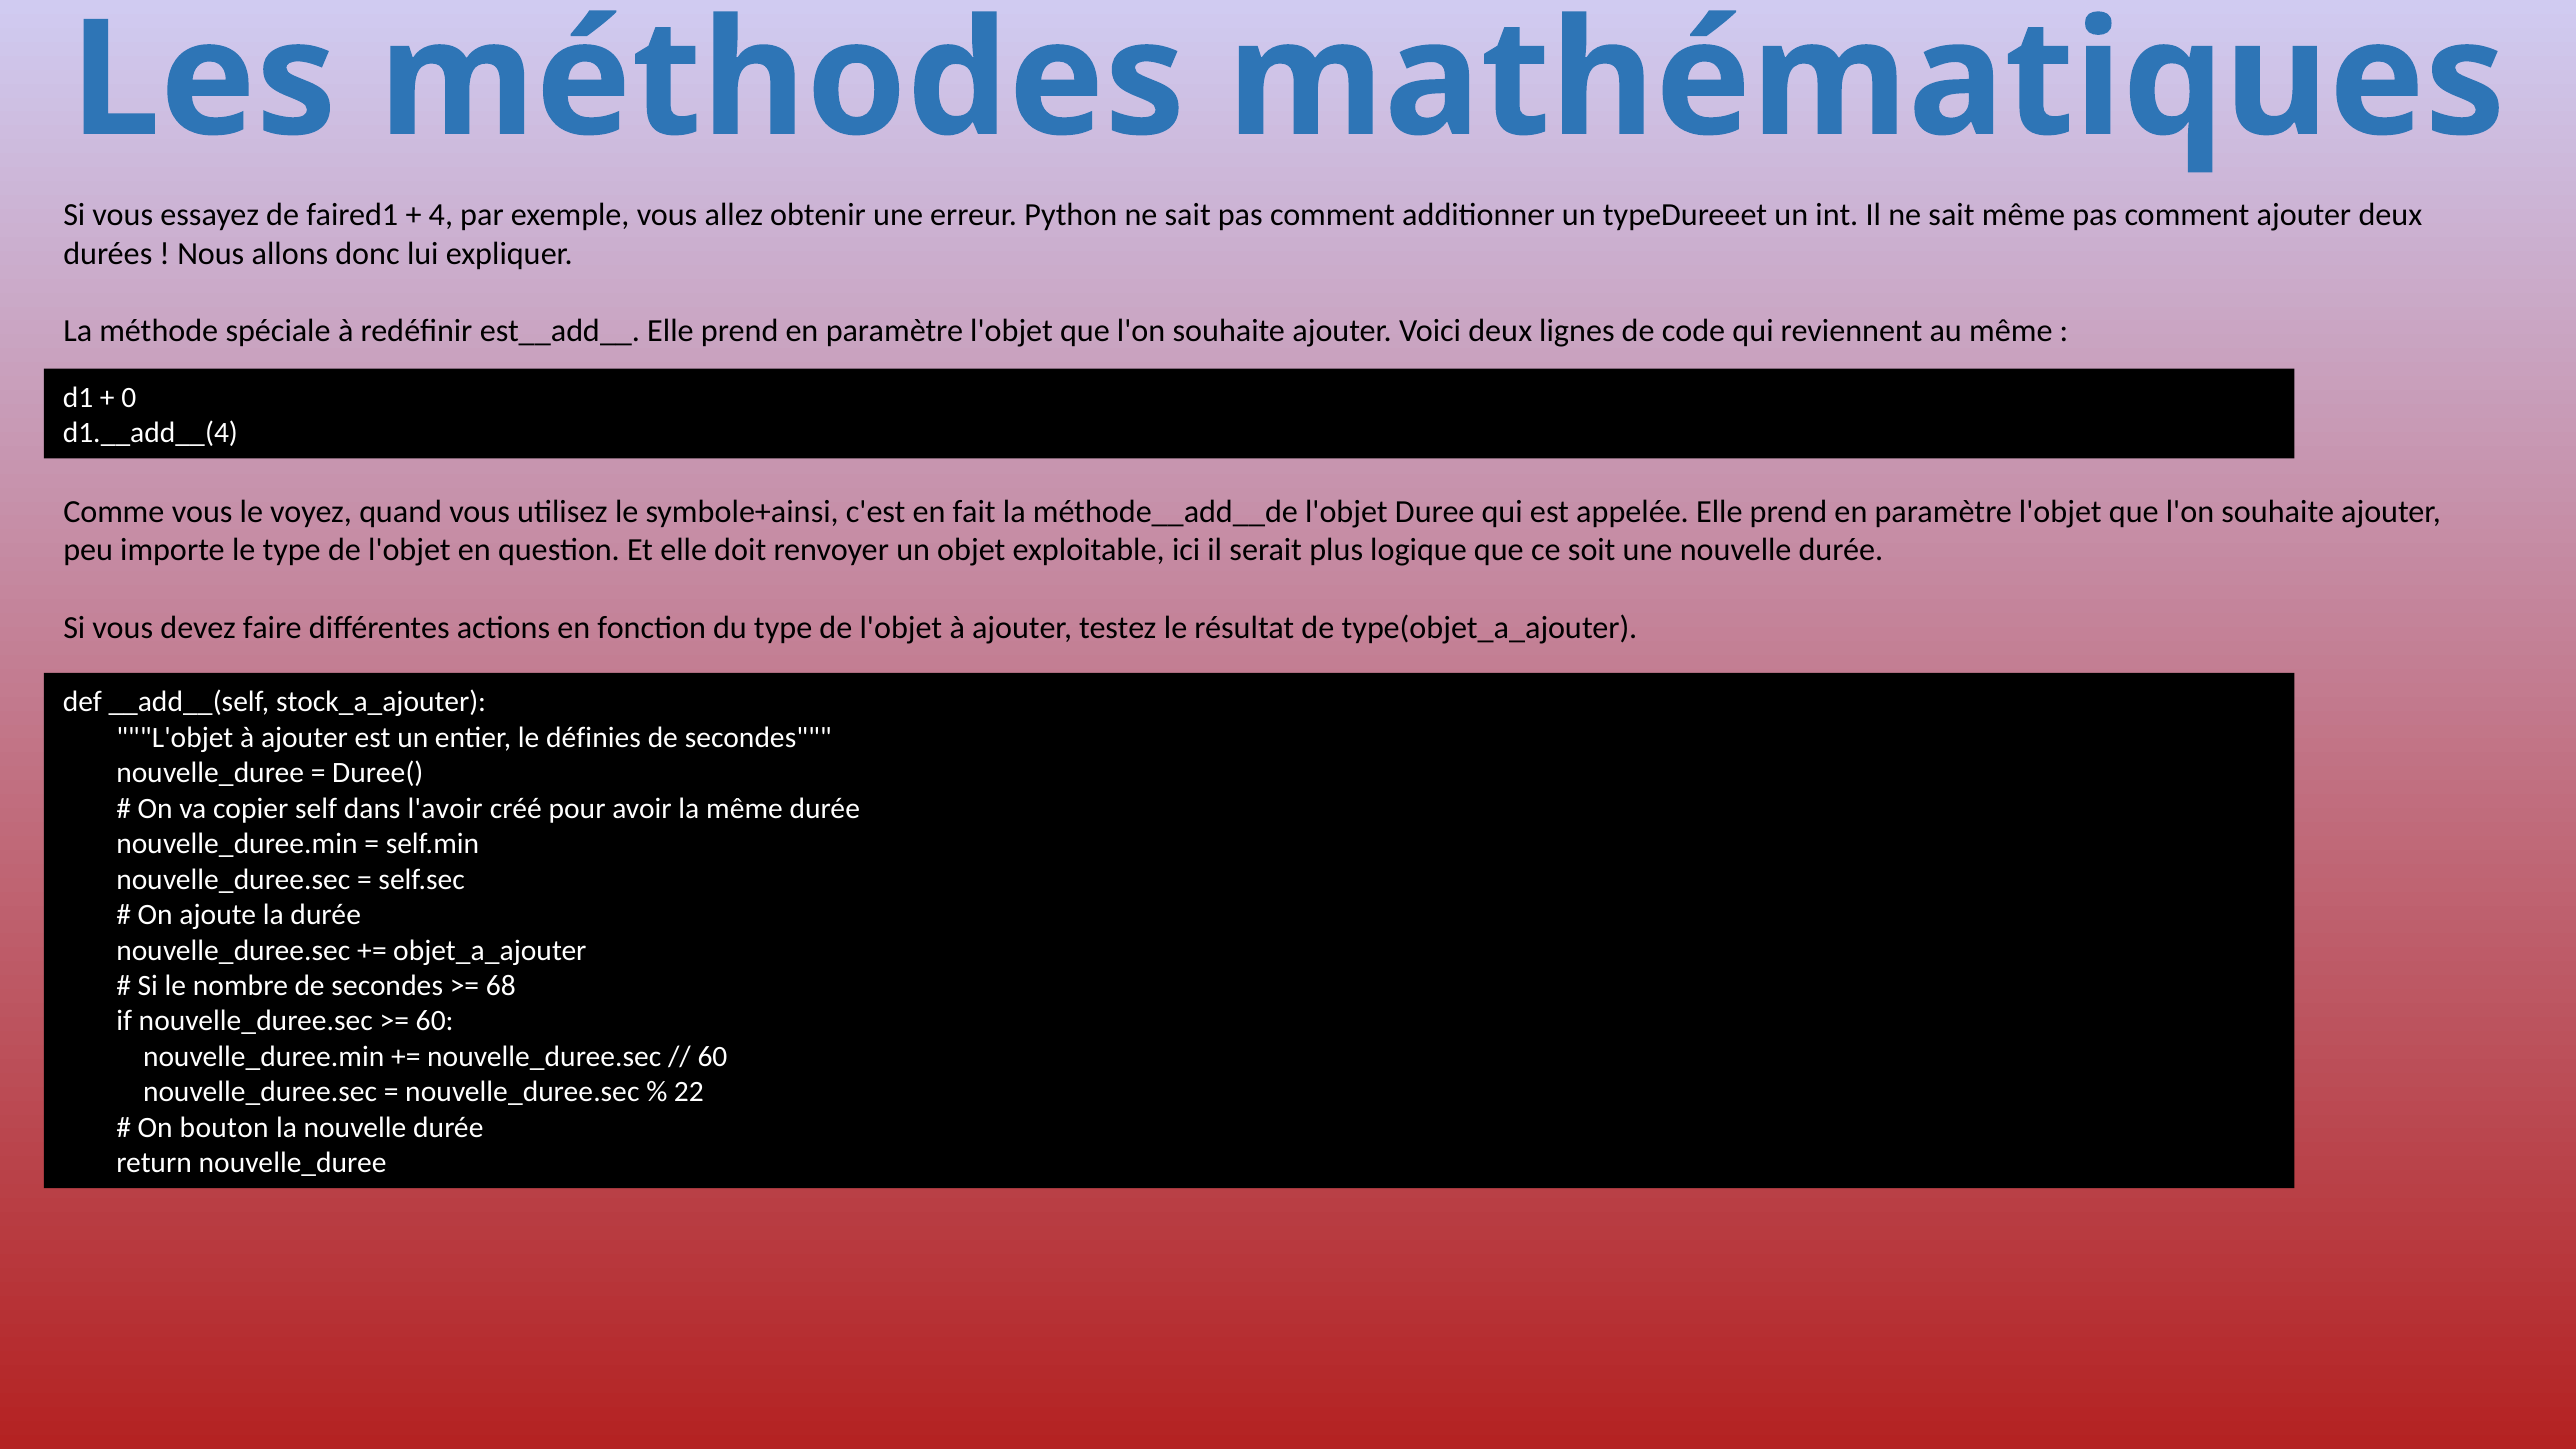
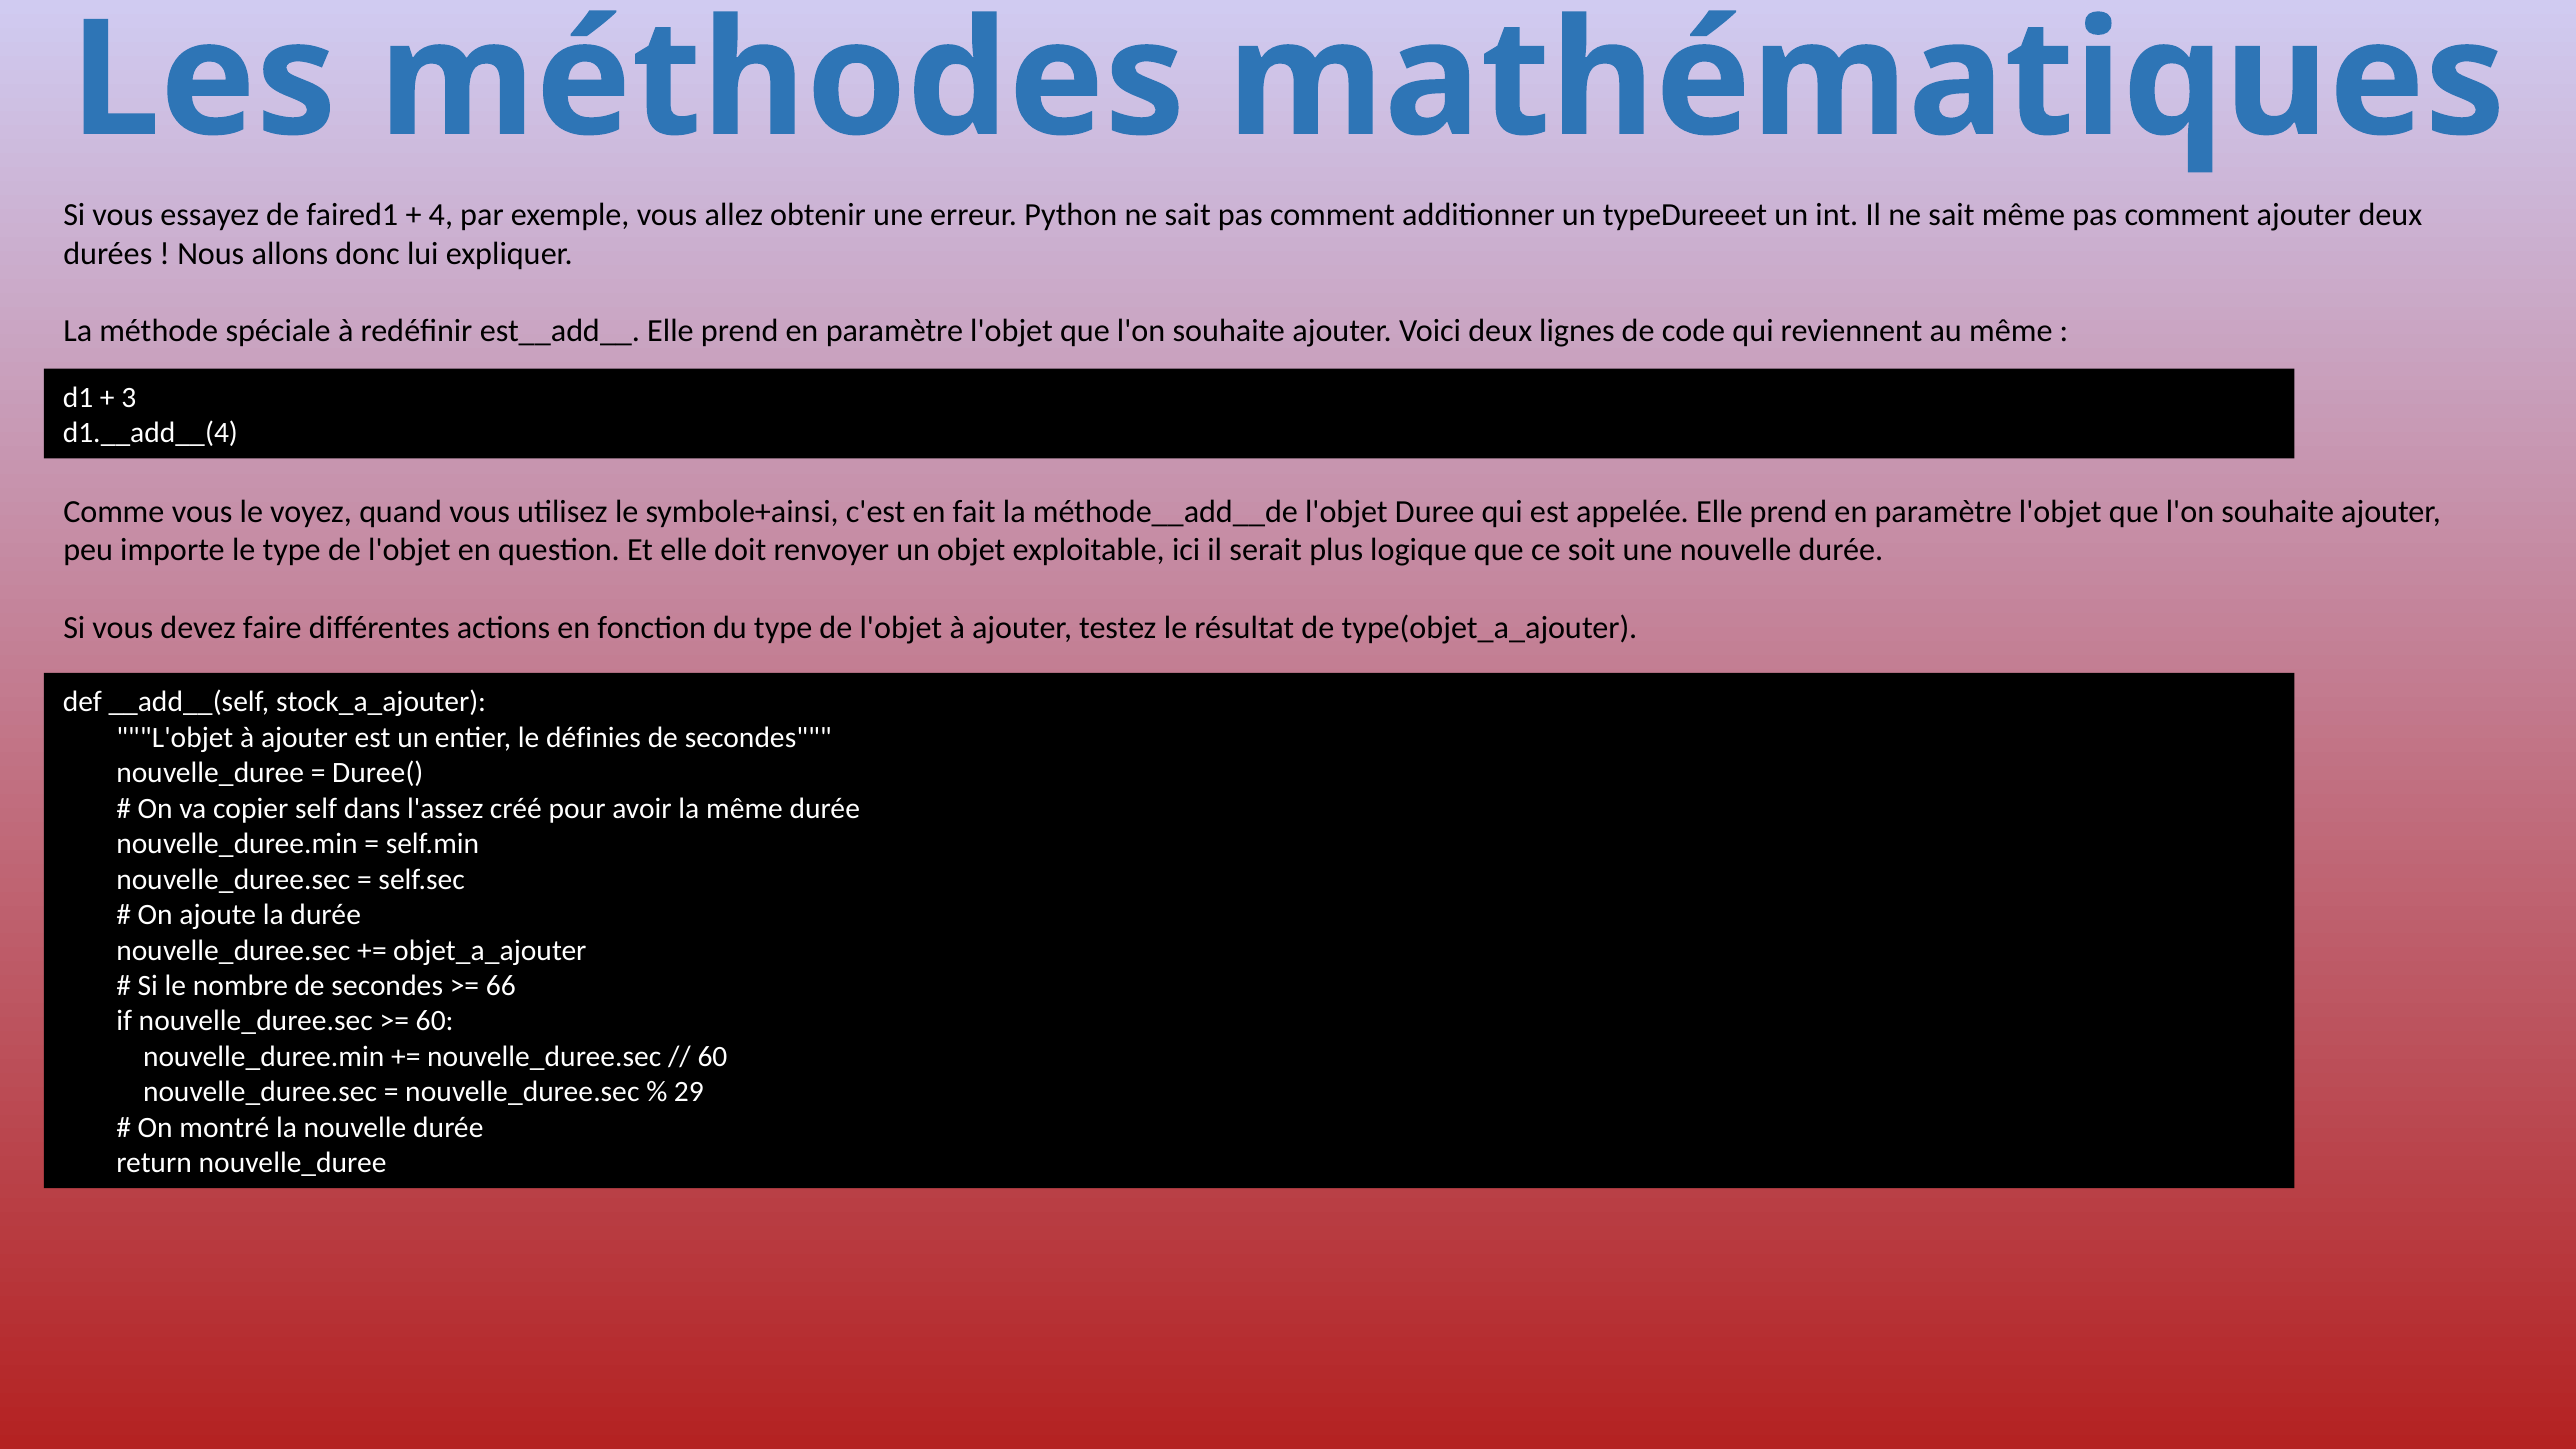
0: 0 -> 3 (129, 398)
l'avoir: l'avoir -> l'assez (445, 809)
68: 68 -> 66 (501, 986)
22: 22 -> 29 (689, 1092)
bouton: bouton -> montré (224, 1128)
